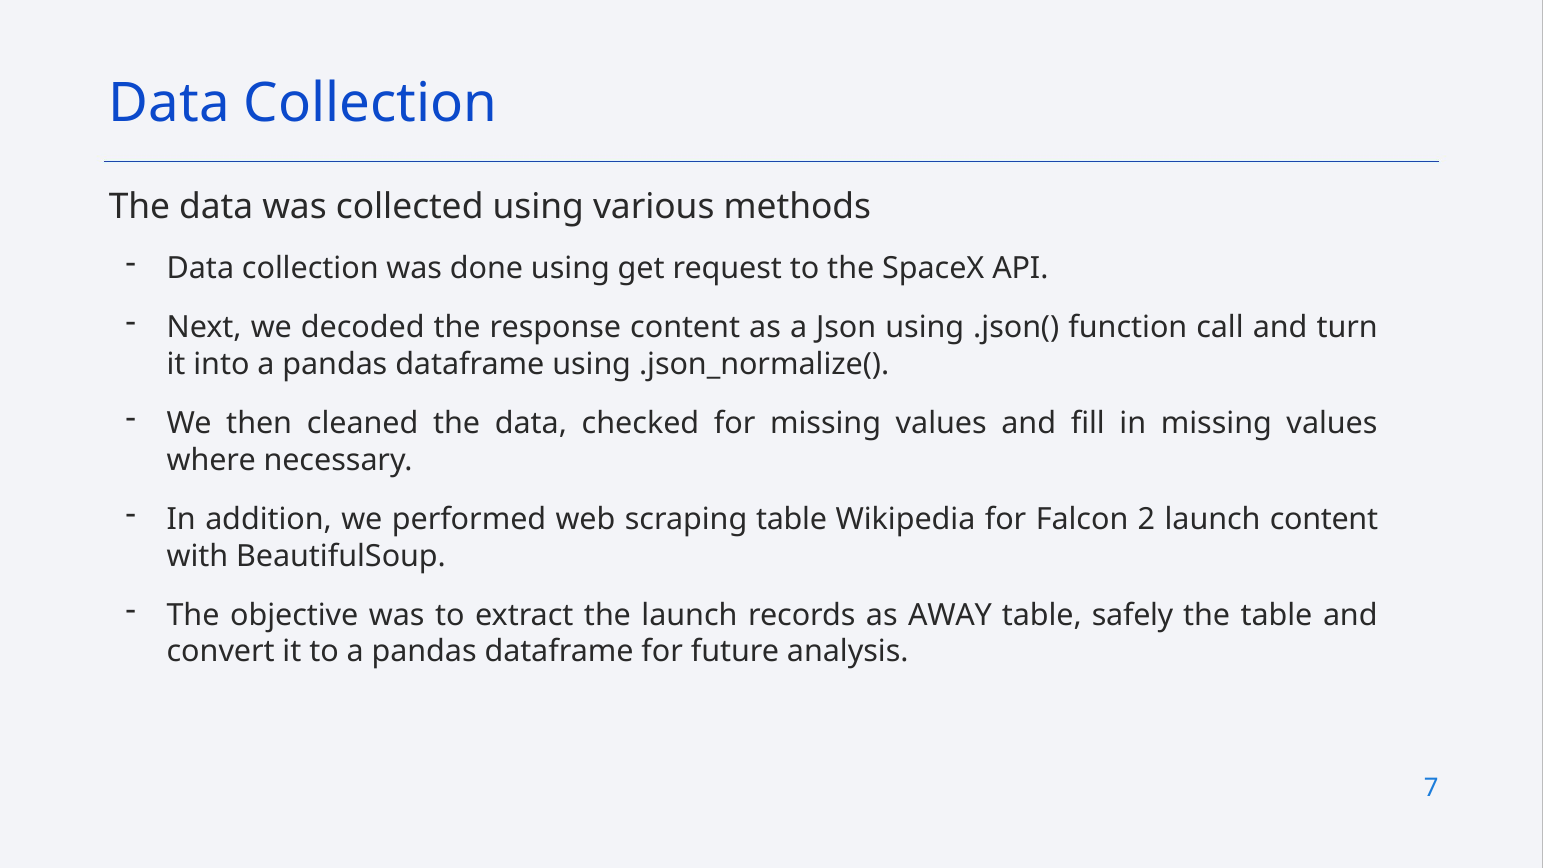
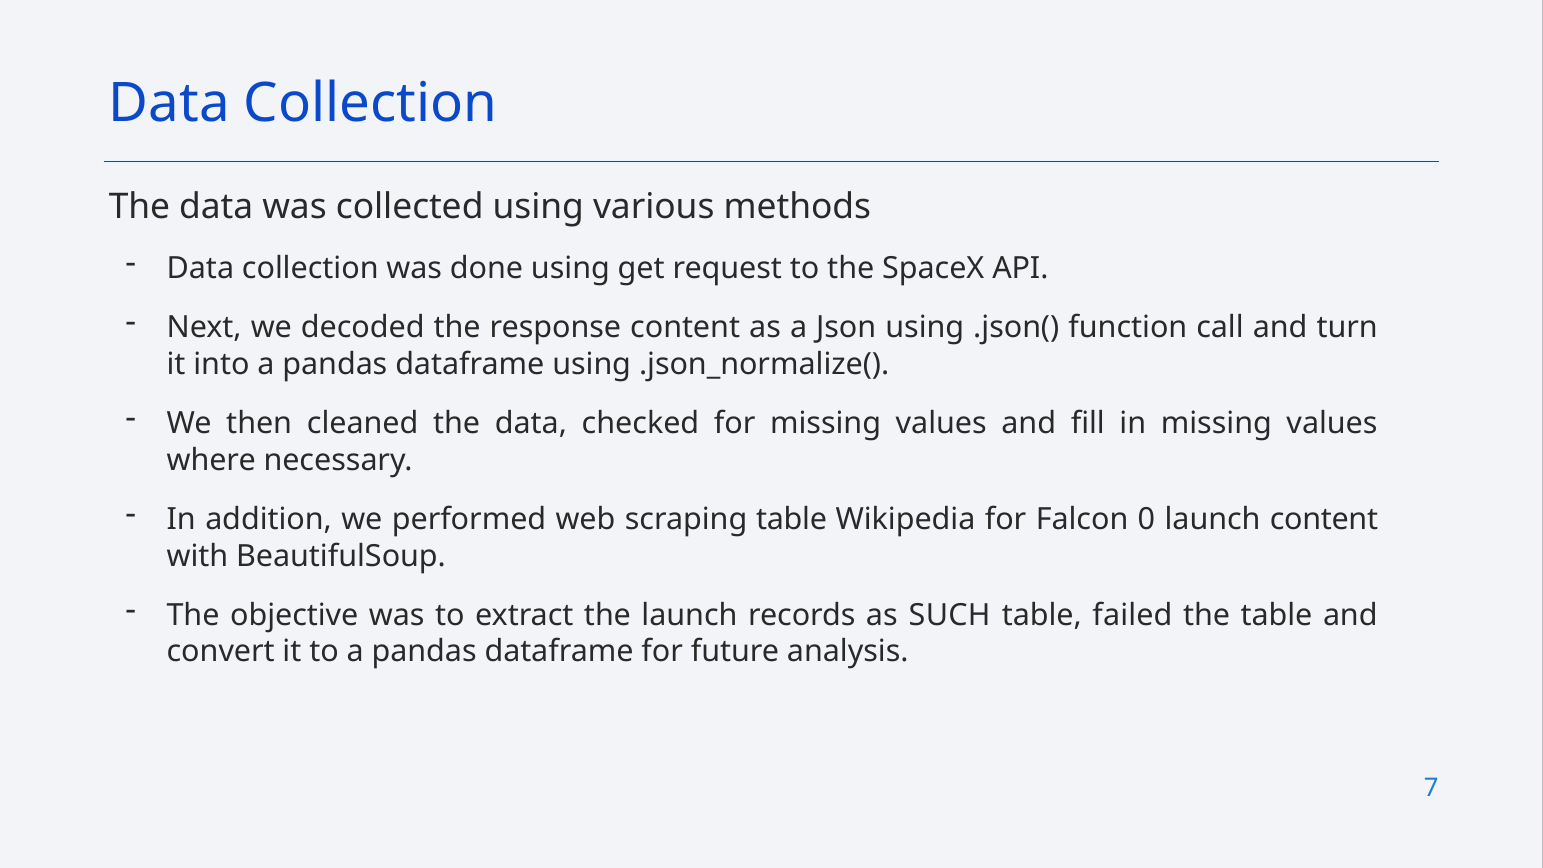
2: 2 -> 0 (1146, 519)
AWAY: AWAY -> SUCH (950, 615)
safely: safely -> failed (1132, 615)
